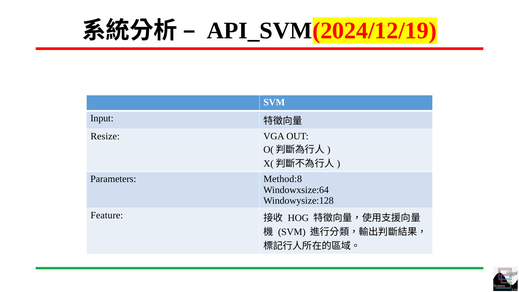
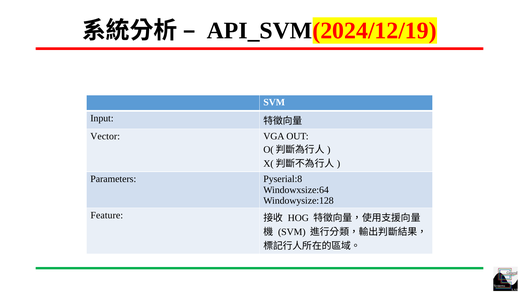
Resize: Resize -> Vector (105, 136)
Method:8: Method:8 -> Pyserial:8 (283, 179)
